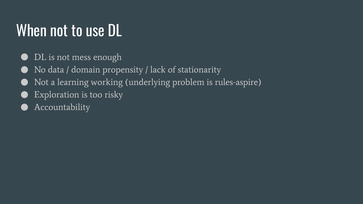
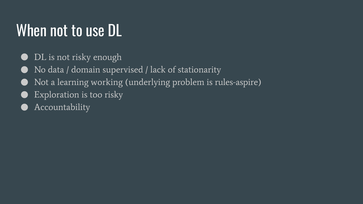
not mess: mess -> risky (81, 57)
propensity: propensity -> supervised (123, 70)
